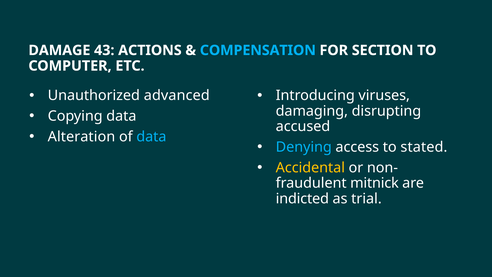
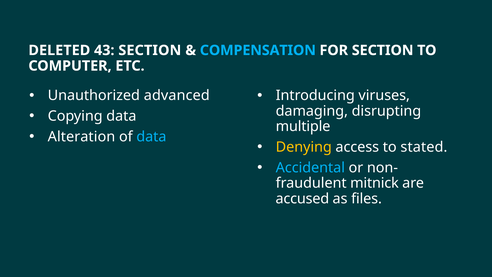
DAMAGE: DAMAGE -> DELETED (59, 50)
43 ACTIONS: ACTIONS -> SECTION (150, 50)
accused: accused -> multiple (303, 126)
Denying colour: light blue -> yellow (304, 147)
Accidental colour: yellow -> light blue (310, 168)
indicted: indicted -> accused (302, 199)
trial: trial -> files (367, 199)
